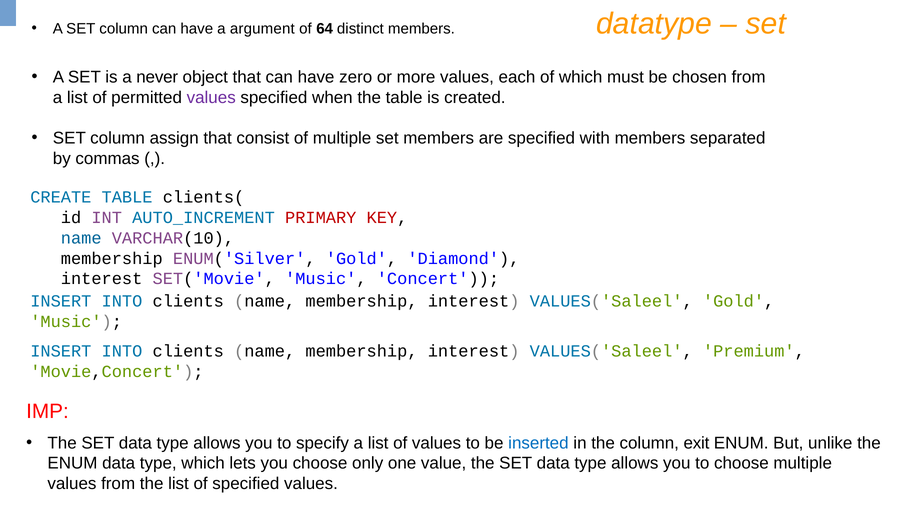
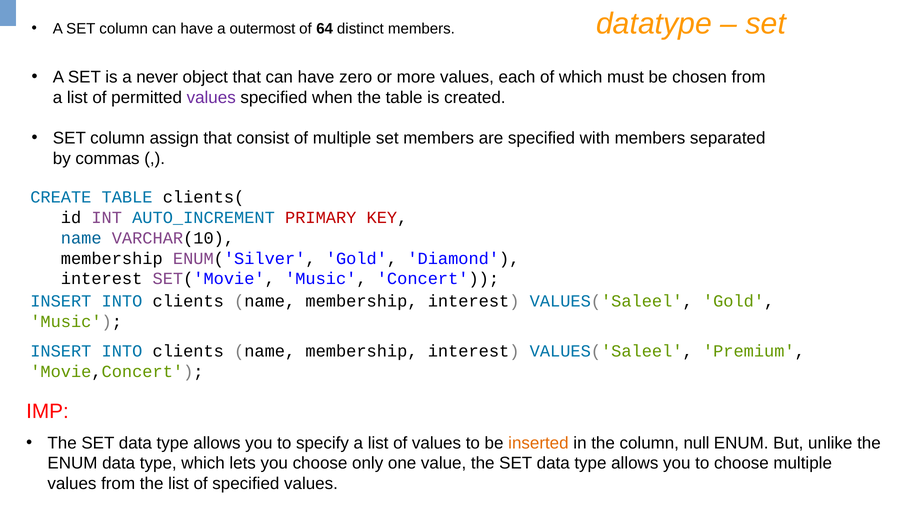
argument: argument -> outermost (262, 29)
inserted colour: blue -> orange (538, 443)
exit: exit -> null (696, 443)
